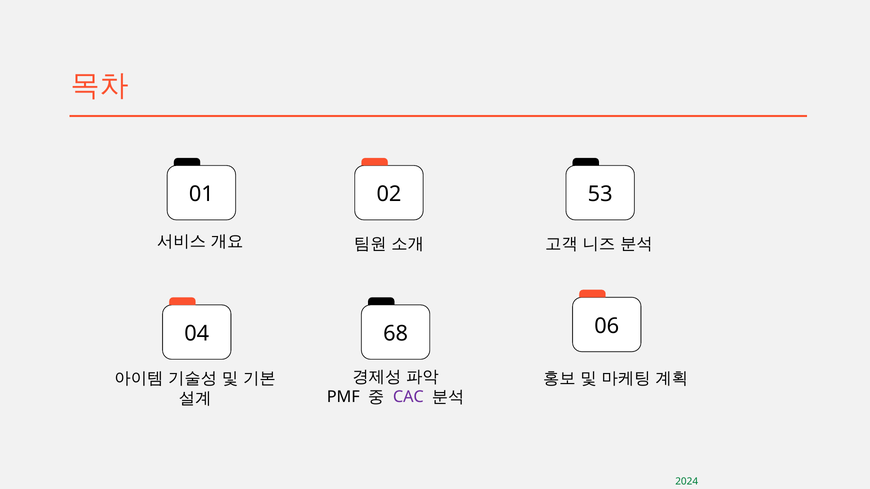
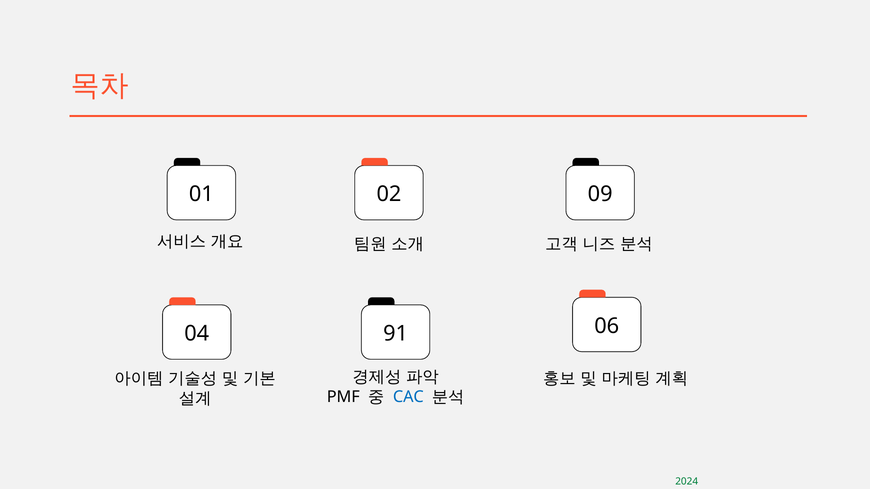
53: 53 -> 09 (600, 194)
68: 68 -> 91 (396, 334)
CAC colour: purple -> blue (408, 397)
